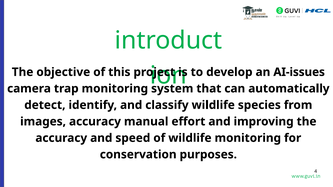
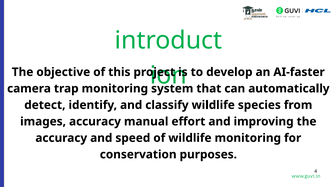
AI-issues: AI-issues -> AI-faster (299, 72)
